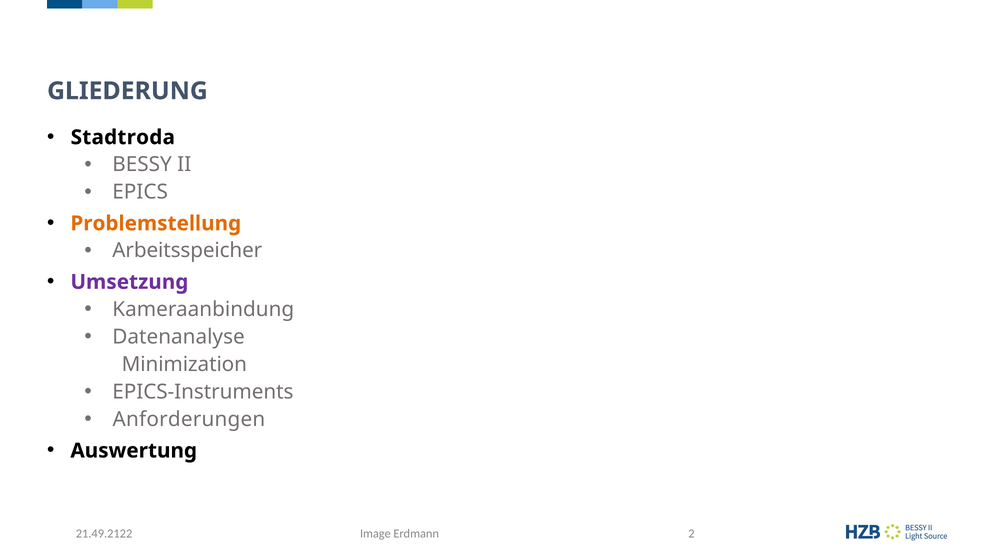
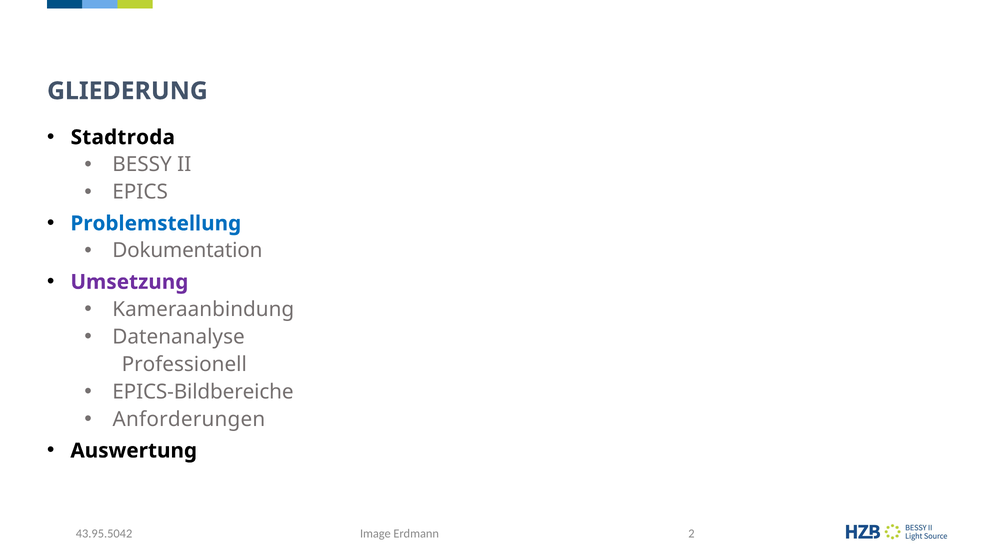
Problemstellung colour: orange -> blue (156, 224)
Arbeitsspeicher: Arbeitsspeicher -> Dokumentation (187, 251)
Minimization: Minimization -> Professionell (184, 364)
EPICS-Instruments: EPICS-Instruments -> EPICS-Bildbereiche (203, 392)
21.49.2122: 21.49.2122 -> 43.95.5042 (104, 534)
